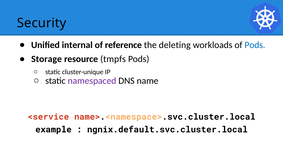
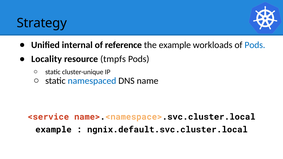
Security: Security -> Strategy (42, 23)
the deleting: deleting -> example (175, 45)
Storage: Storage -> Locality (47, 59)
namespaced colour: purple -> blue (92, 81)
